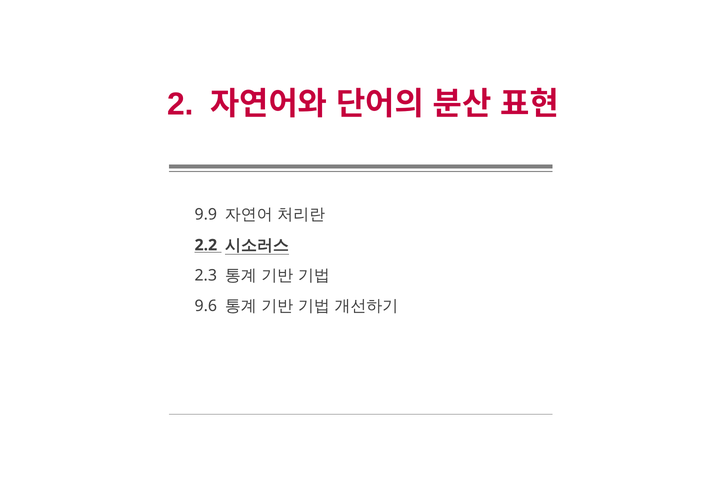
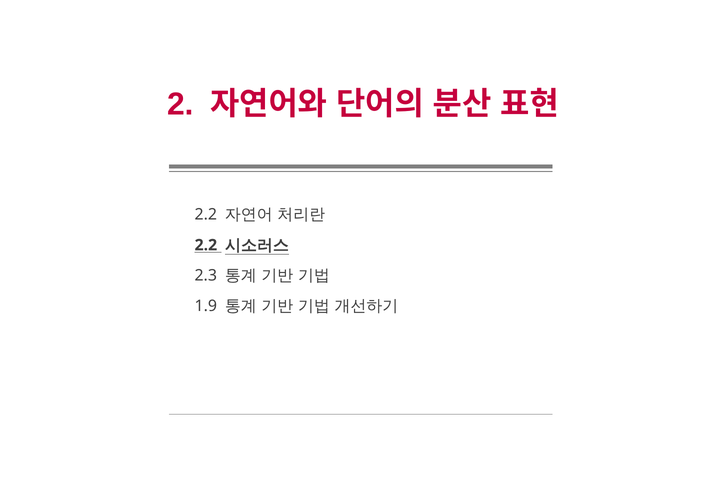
9.9: 9.9 -> 2.2 (206, 215)
9.6: 9.6 -> 1.9 (206, 306)
